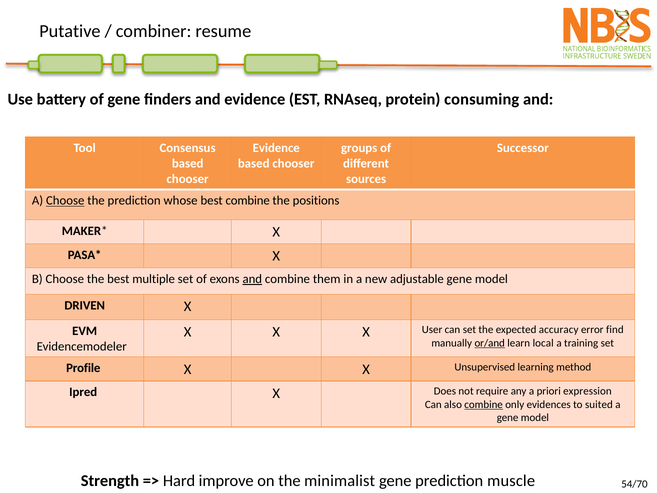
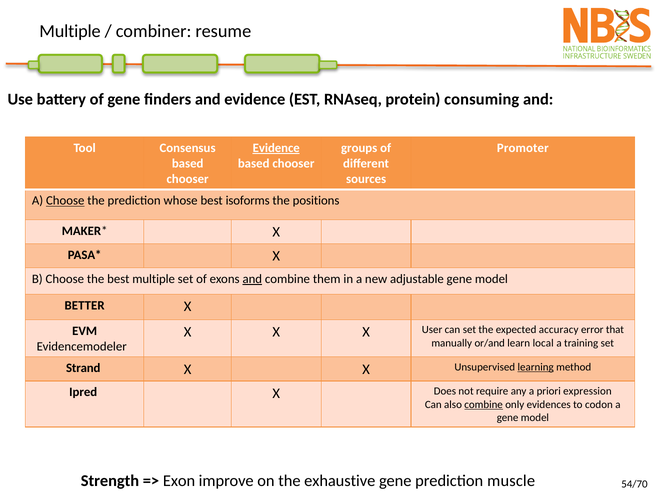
Putative: Putative -> Multiple (70, 31)
Evidence underline: none -> present (276, 148)
Successor: Successor -> Promoter (523, 148)
best combine: combine -> isoforms (248, 201)
DRIVEN: DRIVEN -> BETTER (85, 305)
find: find -> that (615, 329)
or/and underline: present -> none (490, 343)
Profile: Profile -> Strand (83, 368)
learning underline: none -> present (536, 367)
suited: suited -> codon (599, 404)
Hard: Hard -> Exon (179, 480)
minimalist: minimalist -> exhaustive (340, 480)
